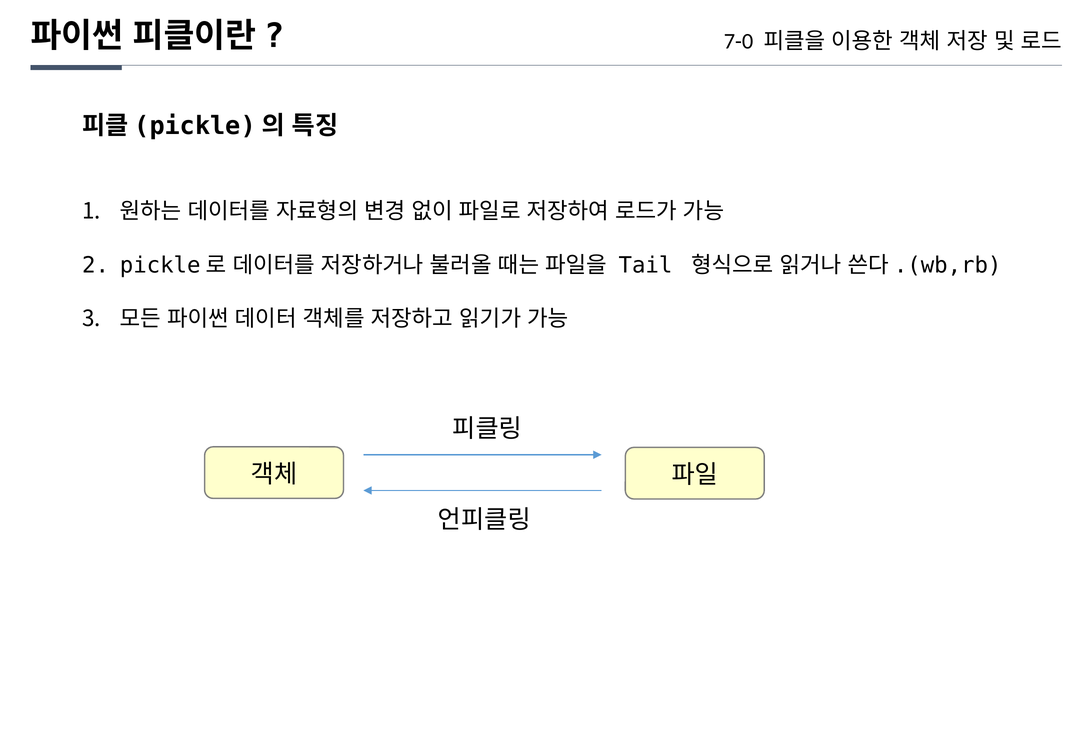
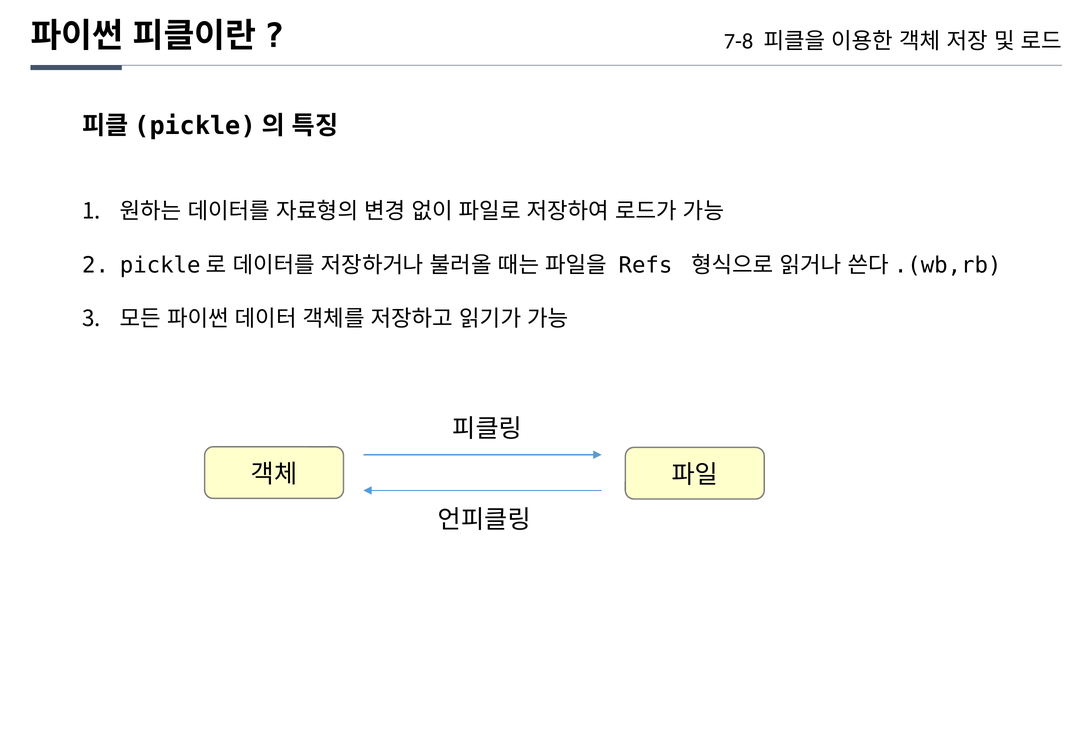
7-0: 7-0 -> 7-8 (738, 41)
Tail: Tail -> Refs (646, 265)
